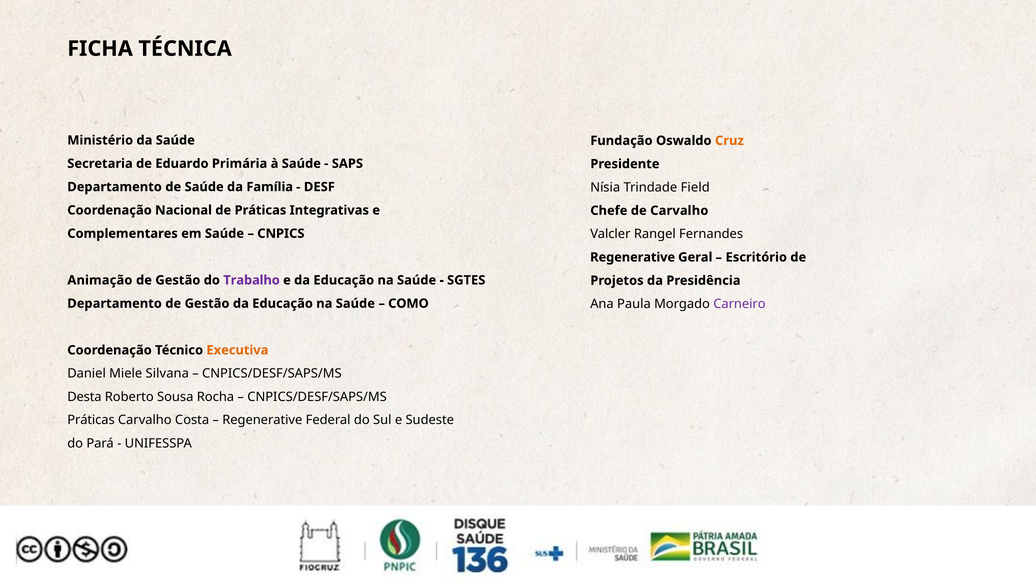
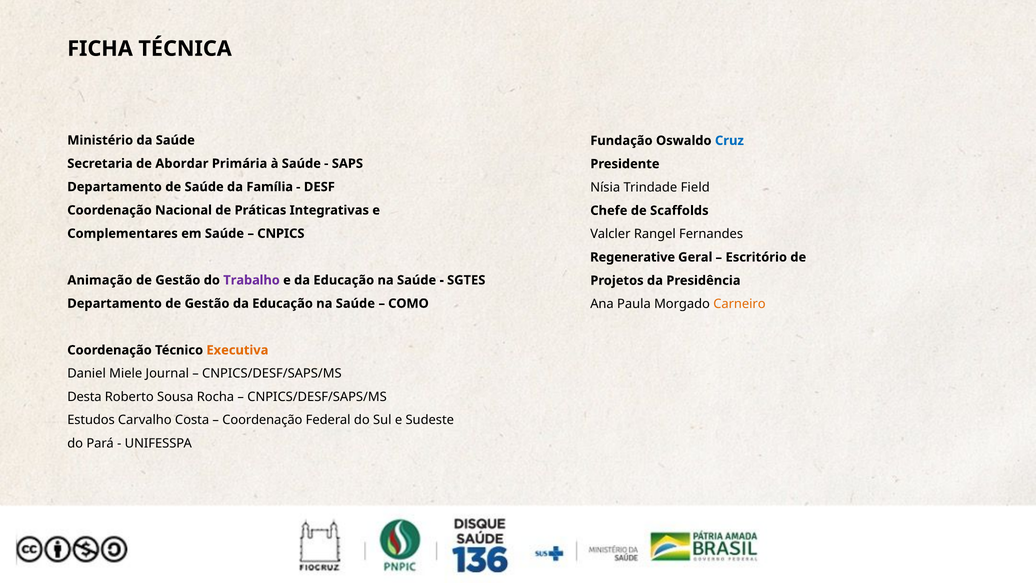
Cruz colour: orange -> blue (729, 141)
Eduardo: Eduardo -> Abordar (182, 164)
de Carvalho: Carvalho -> Scaffolds (679, 211)
Carneiro colour: purple -> orange (739, 304)
Silvana: Silvana -> Journal (167, 373)
Práticas: Práticas -> Estudos (91, 420)
Regenerative: Regenerative -> Coordenação (262, 420)
